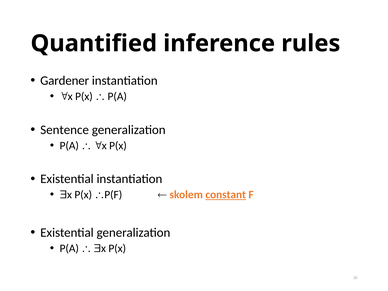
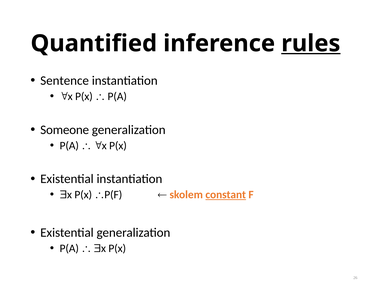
rules underline: none -> present (311, 43)
Gardener: Gardener -> Sentence (65, 81)
Sentence: Sentence -> Someone (65, 130)
